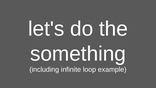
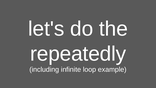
something: something -> repeatedly (78, 54)
